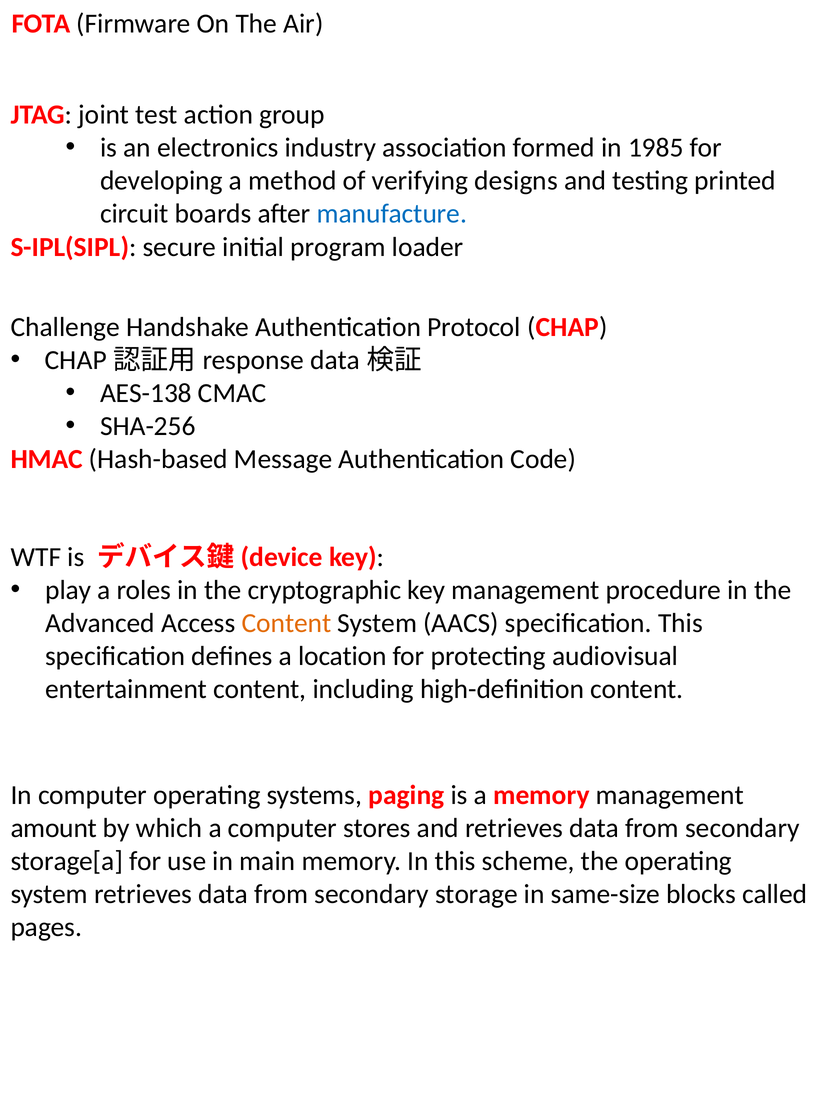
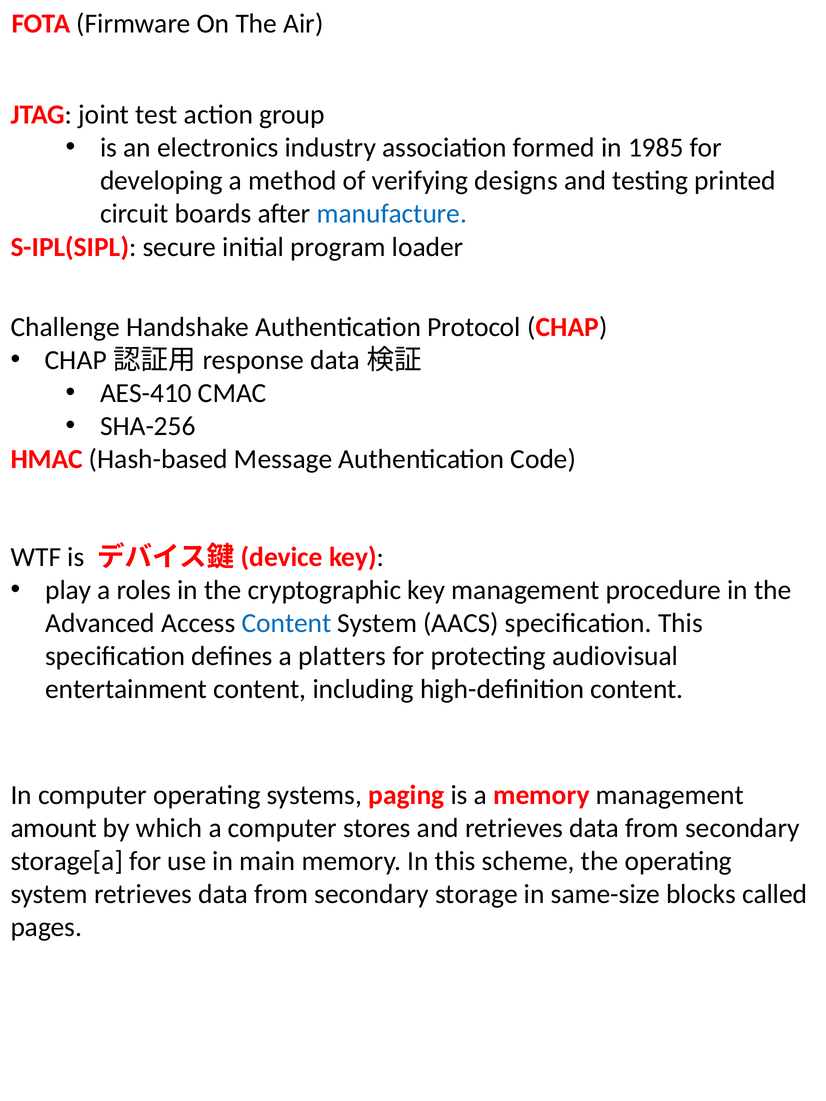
AES-138: AES-138 -> AES-410 (146, 393)
Content colour: orange -> blue (287, 623)
location: location -> platters (342, 656)
